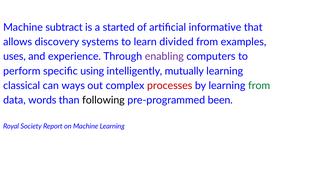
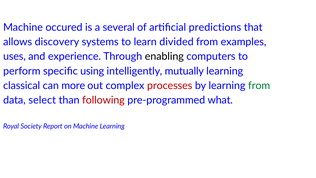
subtract: subtract -> occured (64, 27)
started: started -> several (119, 27)
informative: informative -> predictions (215, 27)
enabling colour: purple -> black (164, 56)
ways: ways -> more (73, 85)
words: words -> select (42, 100)
following colour: black -> red (103, 100)
been: been -> what (220, 100)
